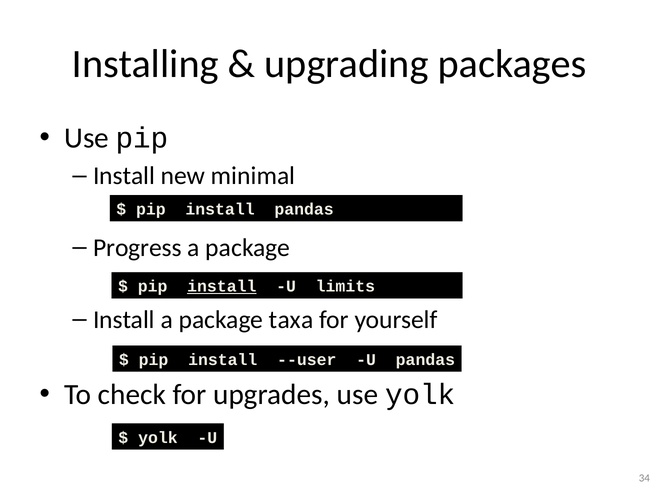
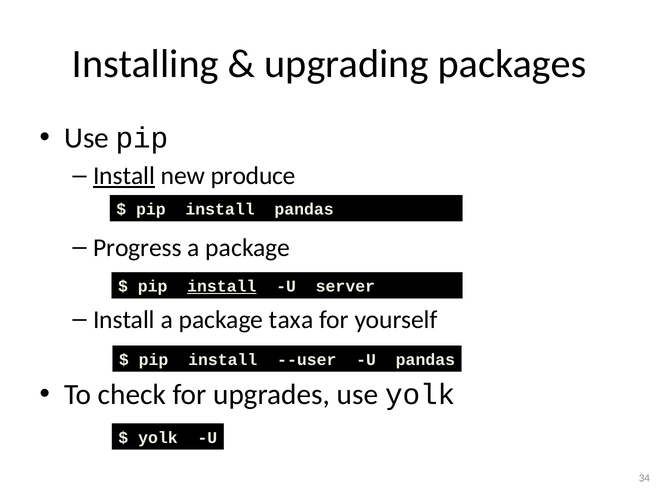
Install underline: none -> present (124, 176)
minimal: minimal -> produce (253, 176)
limits: limits -> server (345, 287)
